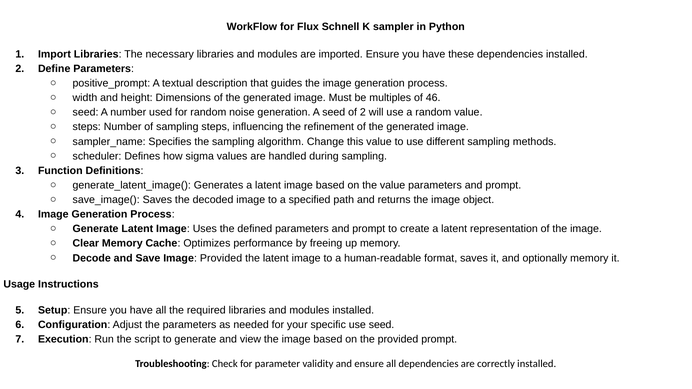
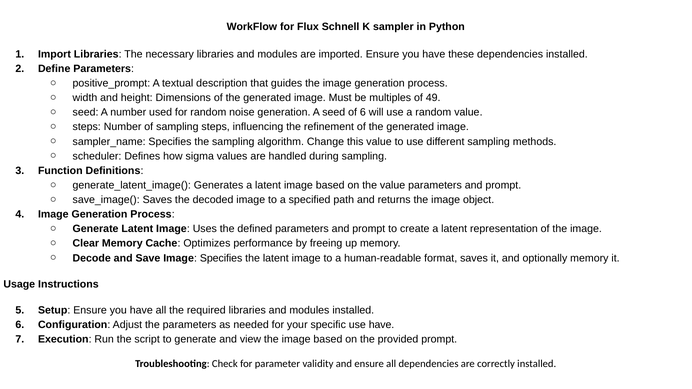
46: 46 -> 49 (433, 98)
of 2: 2 -> 6 (363, 112)
Image Provided: Provided -> Specifies (221, 258)
use seed: seed -> have (382, 325)
